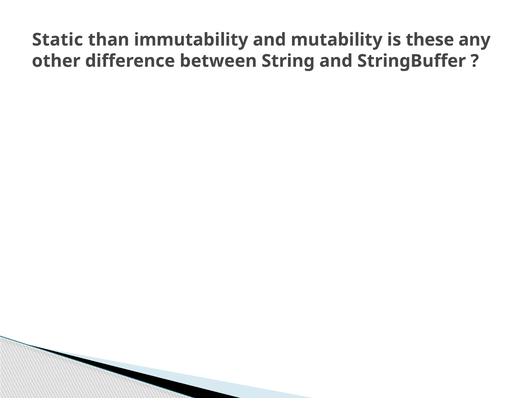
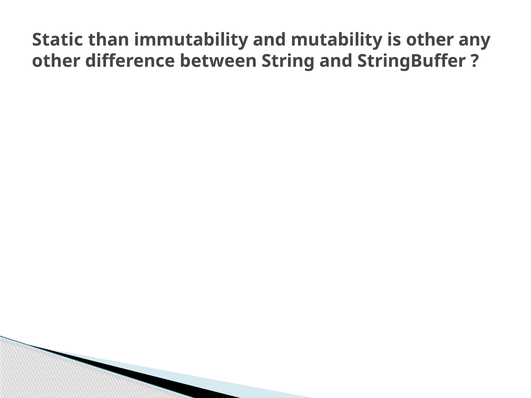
is these: these -> other (430, 40)
